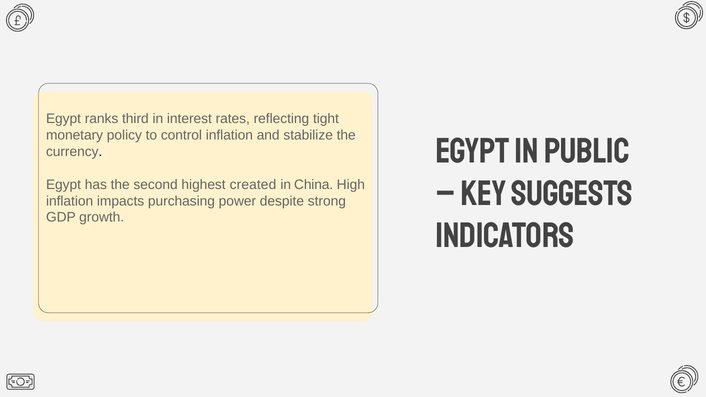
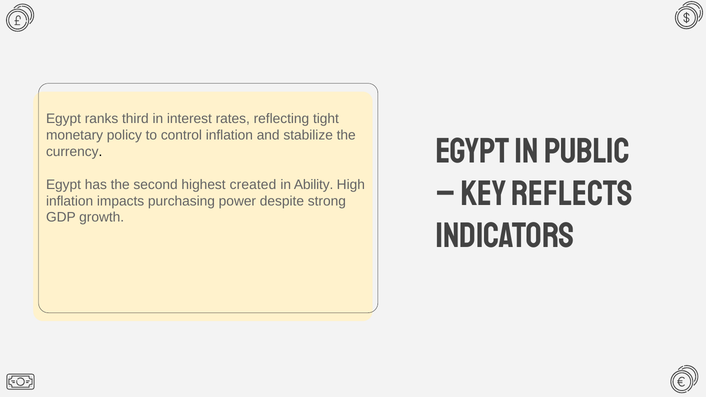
China: China -> Ability (314, 185)
Suggests: Suggests -> Reflects (572, 194)
